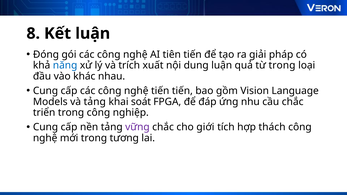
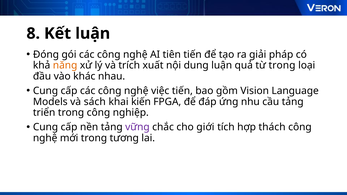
năng colour: blue -> orange (65, 65)
nghệ tiến: tiến -> việc (160, 91)
và tảng: tảng -> sách (95, 102)
soát: soát -> kiến (141, 102)
cầu chắc: chắc -> tảng (293, 102)
